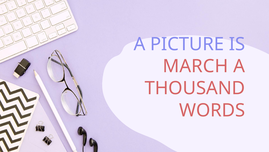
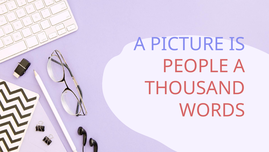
MARCH: MARCH -> PEOPLE (196, 66)
